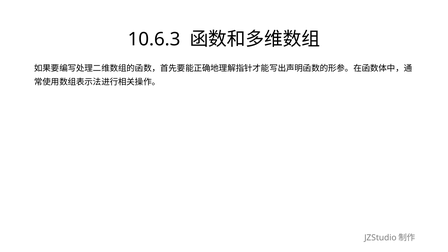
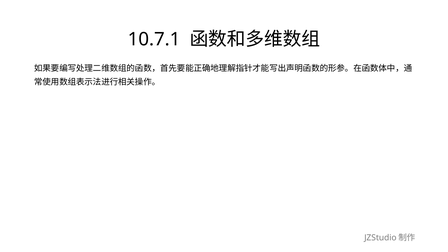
10.6.3: 10.6.3 -> 10.7.1 (154, 39)
